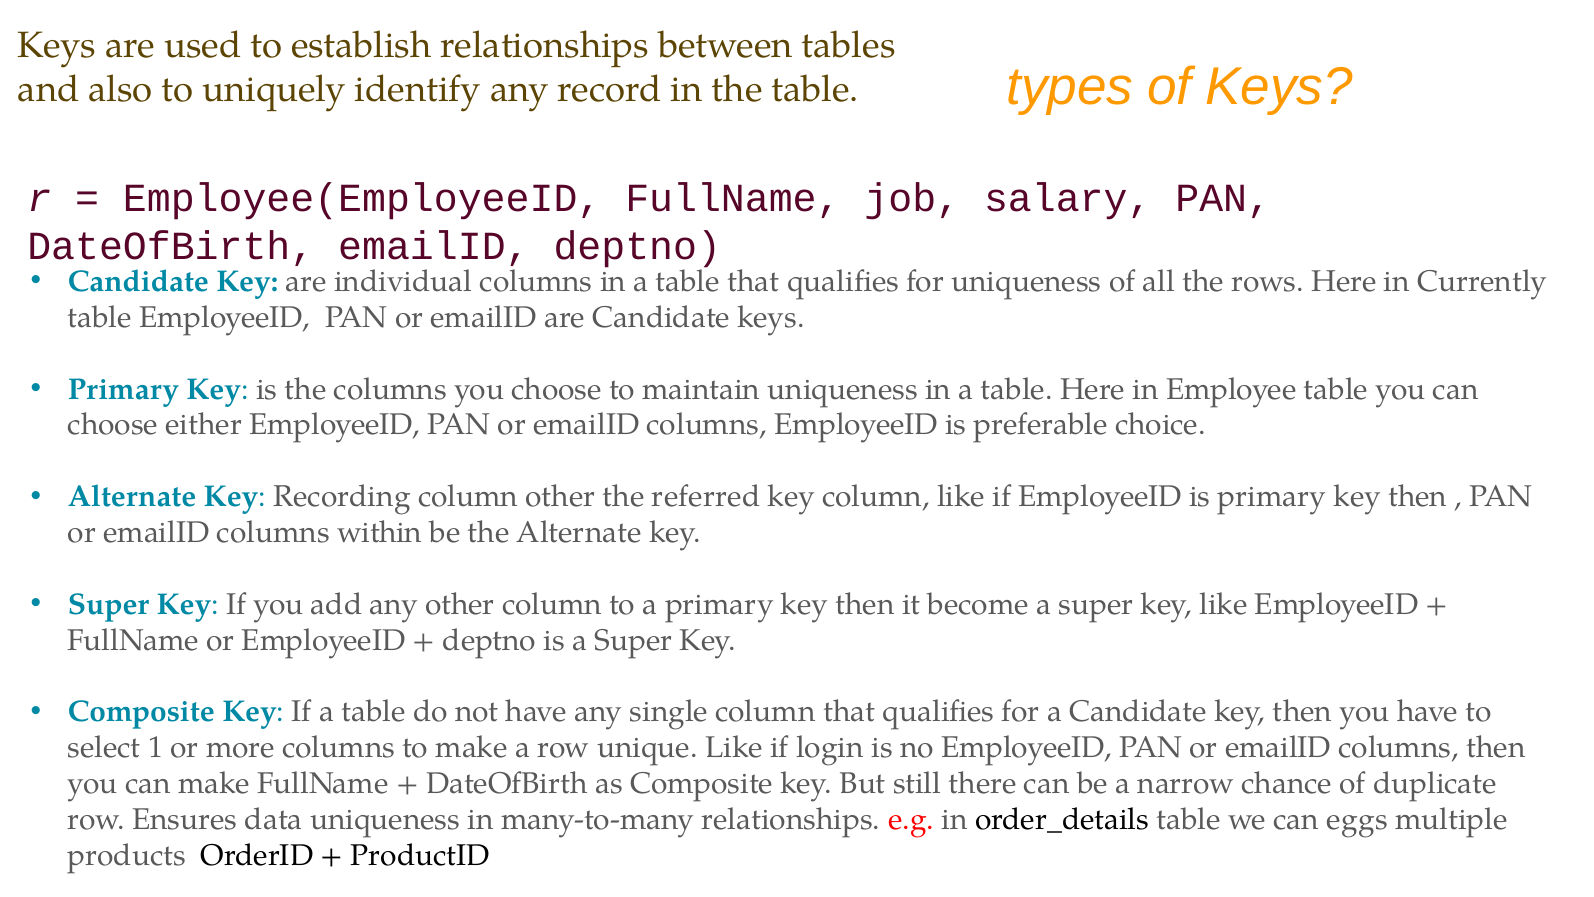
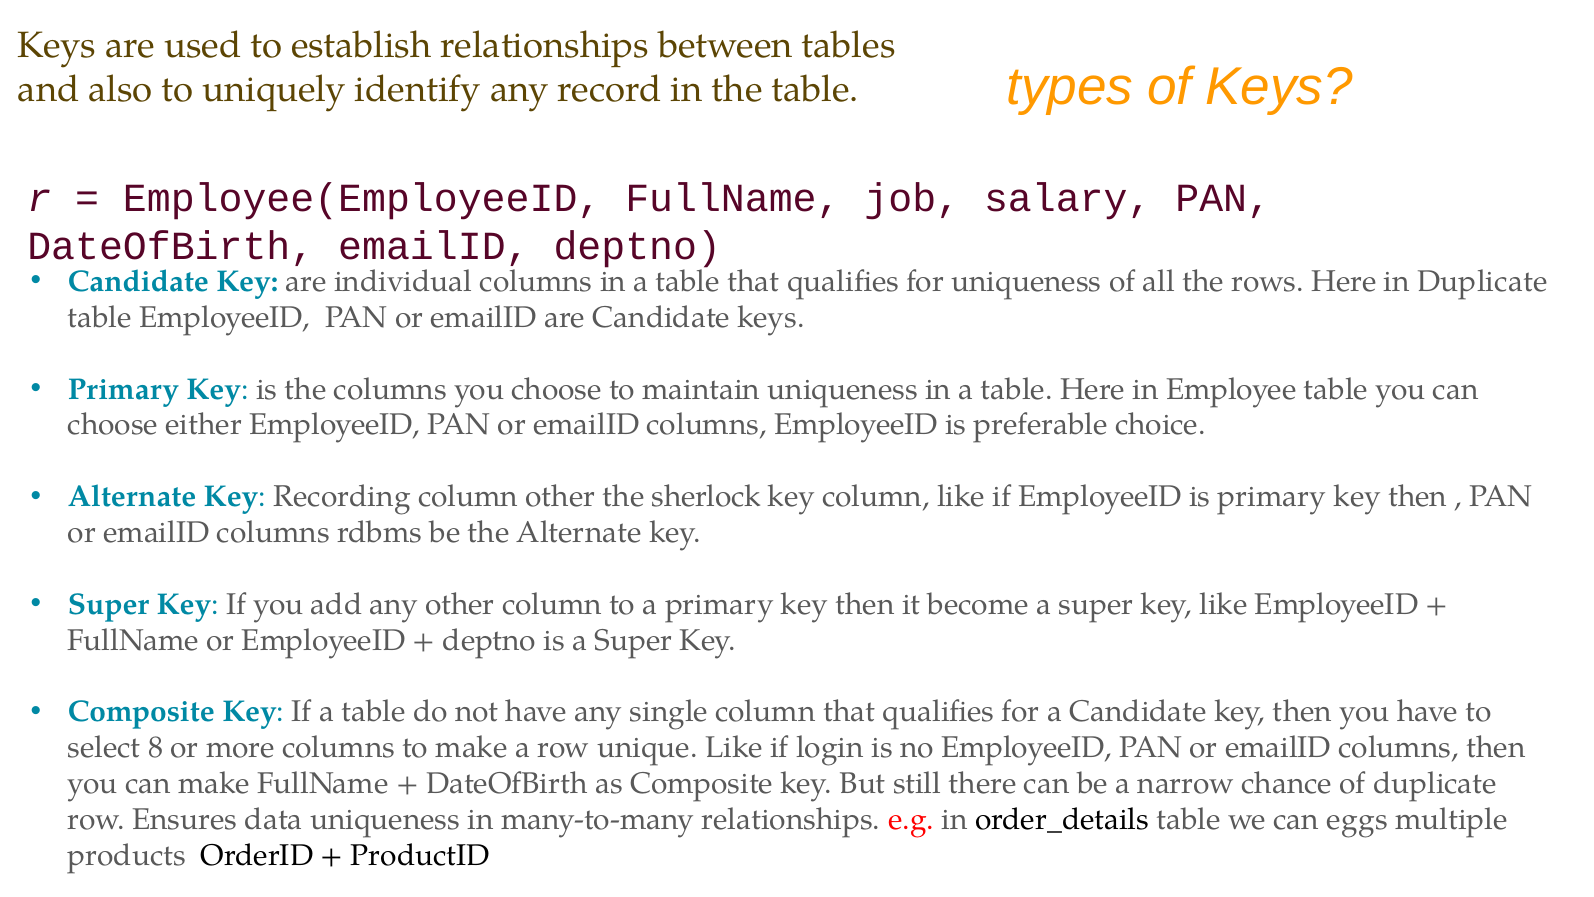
in Currently: Currently -> Duplicate (1482, 281)
referred: referred -> sherlock (706, 497)
within: within -> rdbms (380, 532)
1: 1 -> 8 (156, 748)
